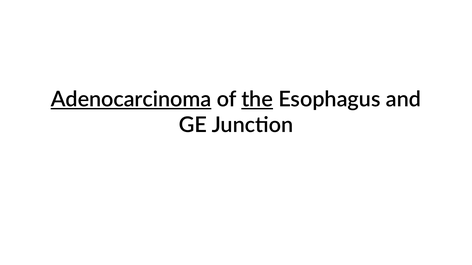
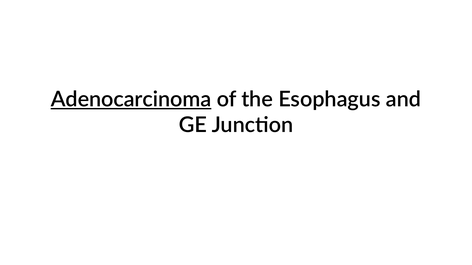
the underline: present -> none (257, 99)
